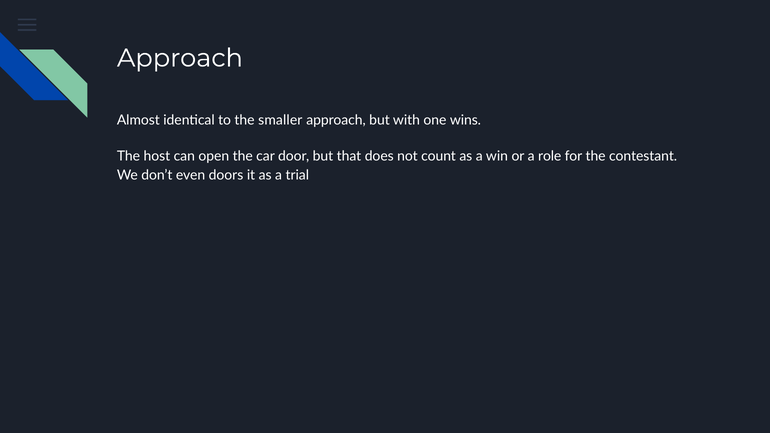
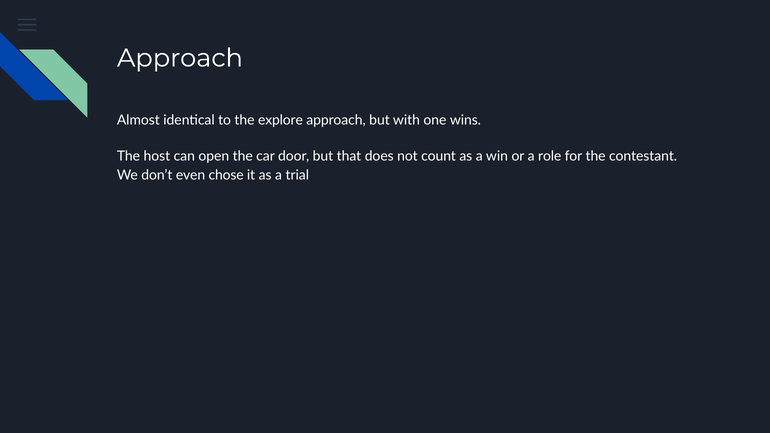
smaller: smaller -> explore (280, 120)
doors: doors -> chose (226, 175)
